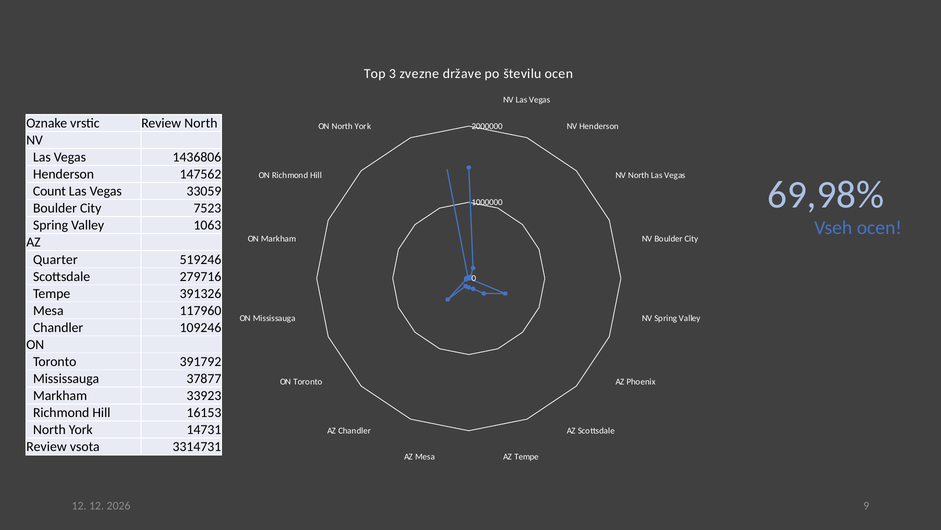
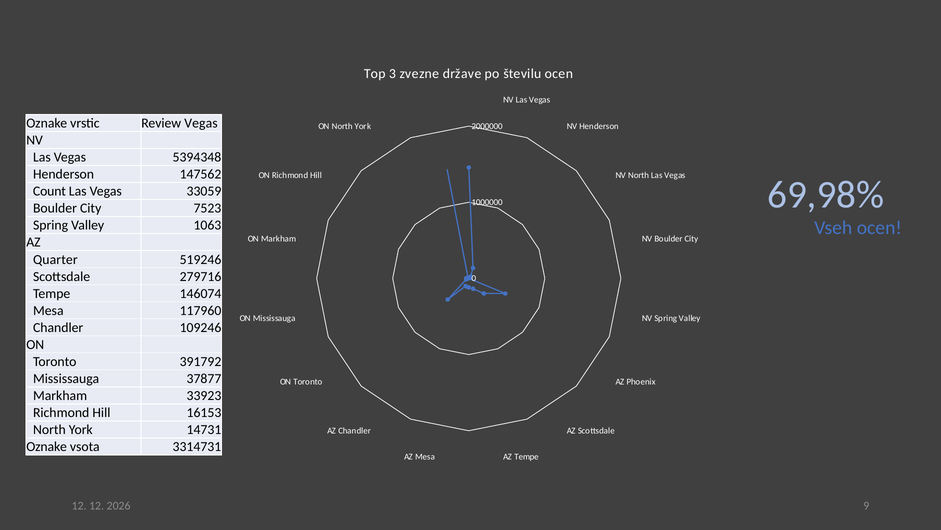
Review North: North -> Vegas (201, 123)
1436806: 1436806 -> 5394348 (197, 157)
391326: 391326 -> 146074 (200, 293)
Review: Review -> Oznake (47, 446)
